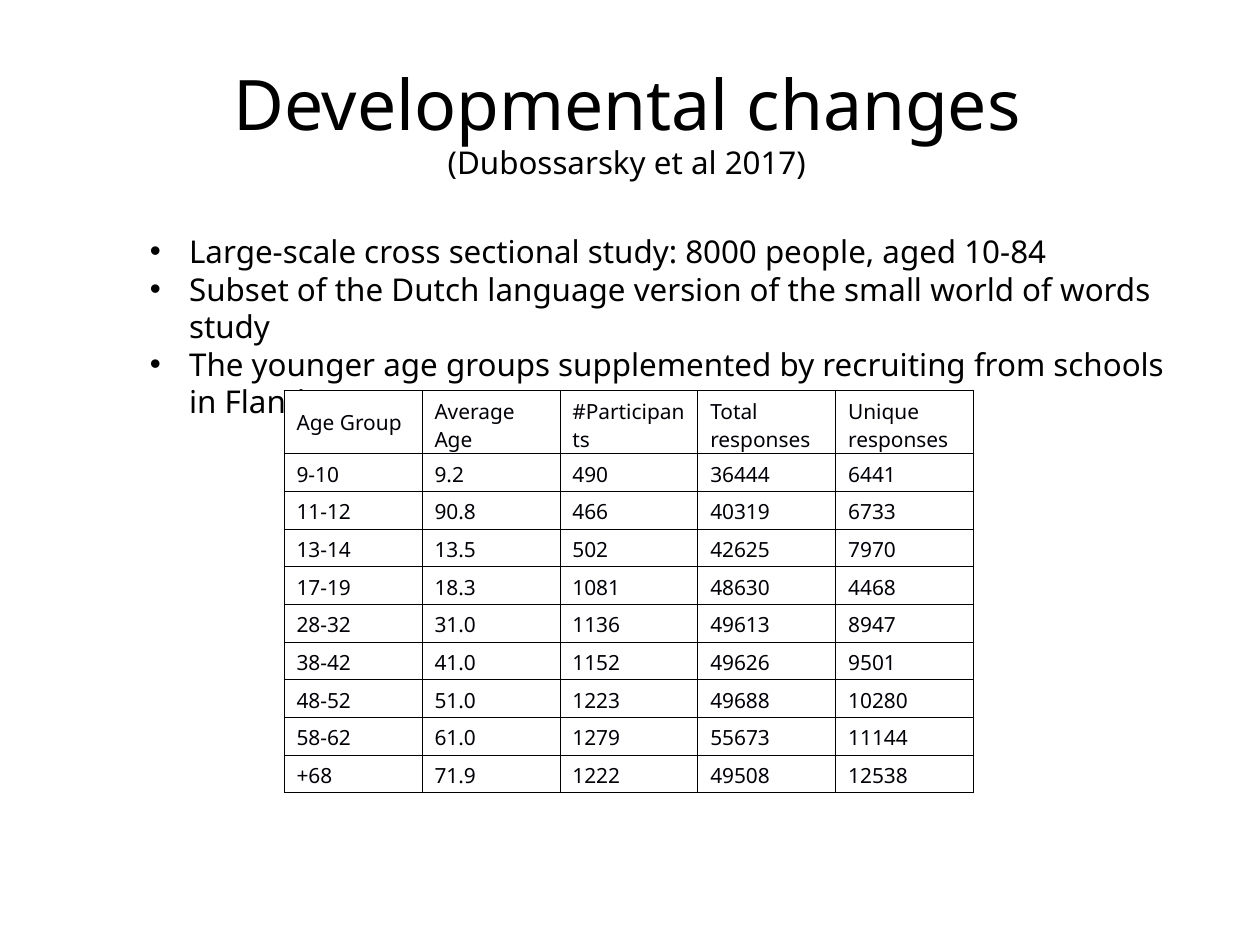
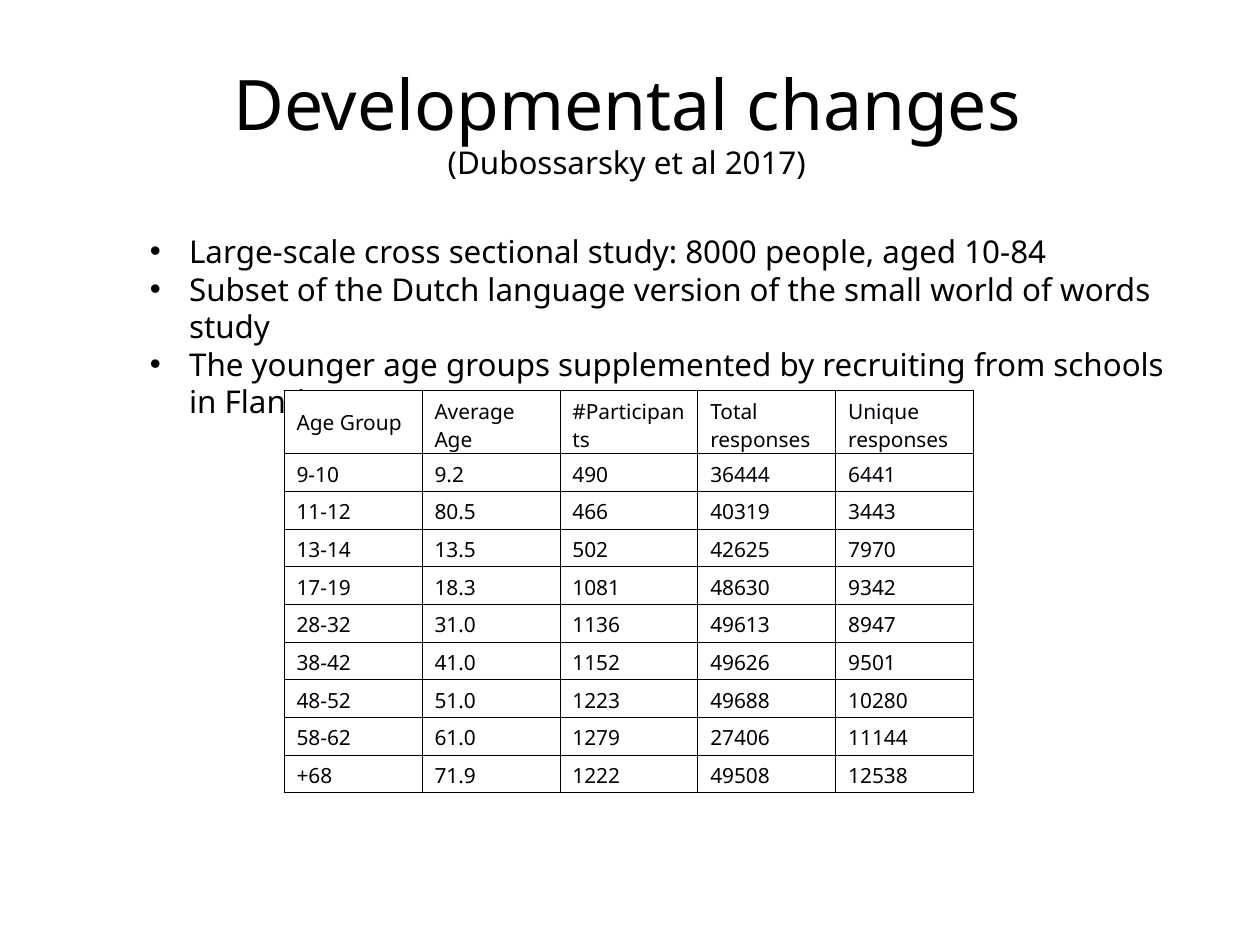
90.8: 90.8 -> 80.5 (455, 513)
6733: 6733 -> 3443 (872, 513)
4468: 4468 -> 9342 (872, 588)
55673: 55673 -> 27406 (740, 739)
